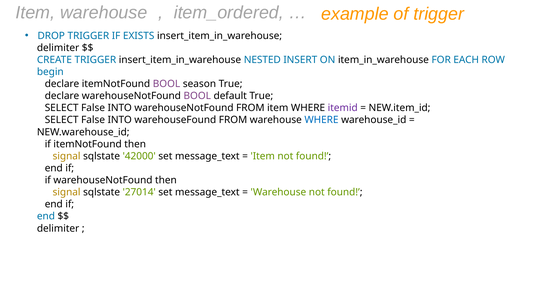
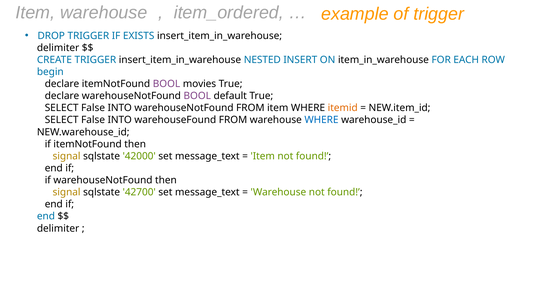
season: season -> movies (199, 84)
itemid colour: purple -> orange (343, 108)
27014: 27014 -> 42700 (139, 192)
